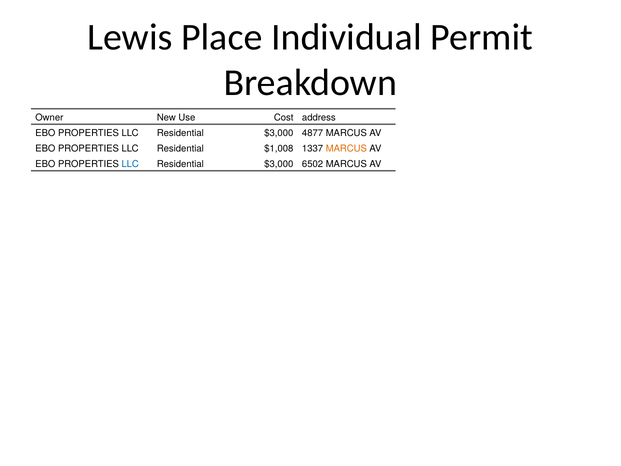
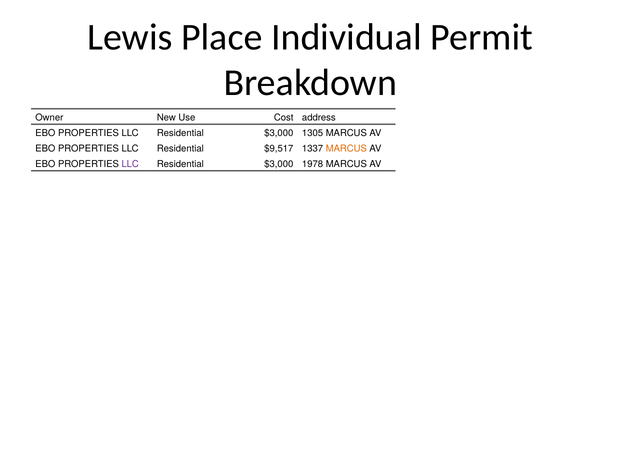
4877: 4877 -> 1305 (313, 133)
$1,008: $1,008 -> $9,517 (279, 149)
LLC colour: blue -> purple (130, 164)
6502: 6502 -> 1978 (313, 164)
